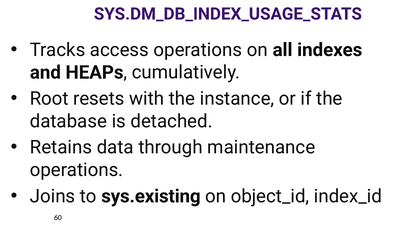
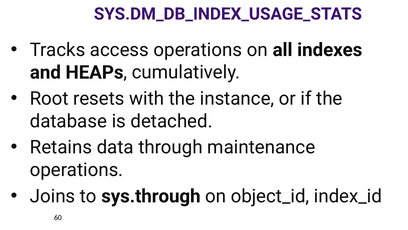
sys.existing: sys.existing -> sys.through (151, 196)
